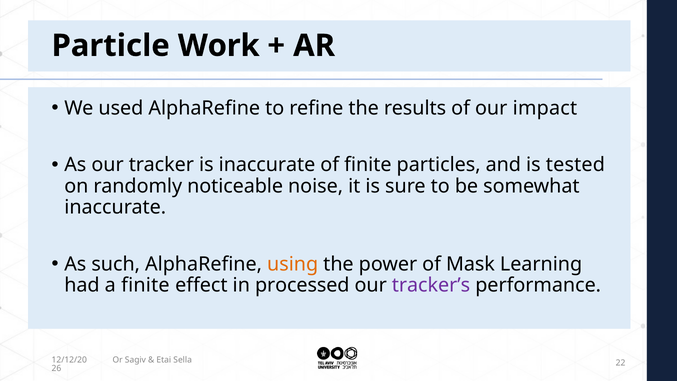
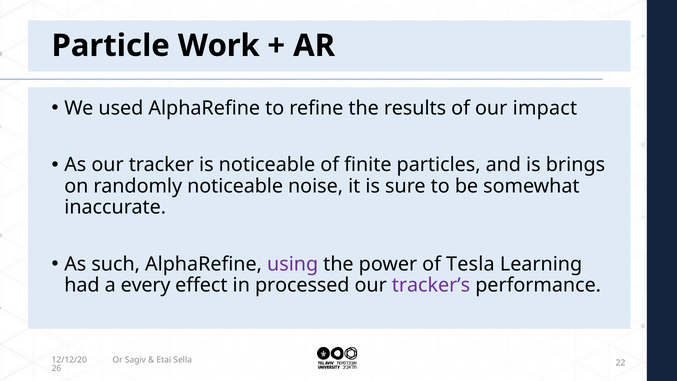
is inaccurate: inaccurate -> noticeable (267, 165)
tested: tested -> brings (575, 165)
using colour: orange -> purple (293, 264)
Mask: Mask -> Tesla (470, 264)
a finite: finite -> every (146, 285)
